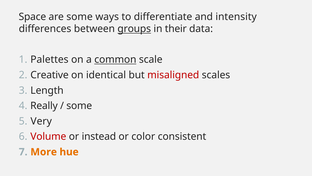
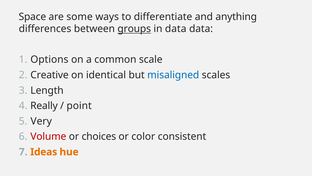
intensity: intensity -> anything (236, 17)
in their: their -> data (176, 29)
Palettes: Palettes -> Options (49, 59)
common underline: present -> none (115, 59)
misaligned colour: red -> blue (173, 75)
some: some -> point (79, 106)
instead: instead -> choices (99, 136)
More: More -> Ideas (44, 152)
